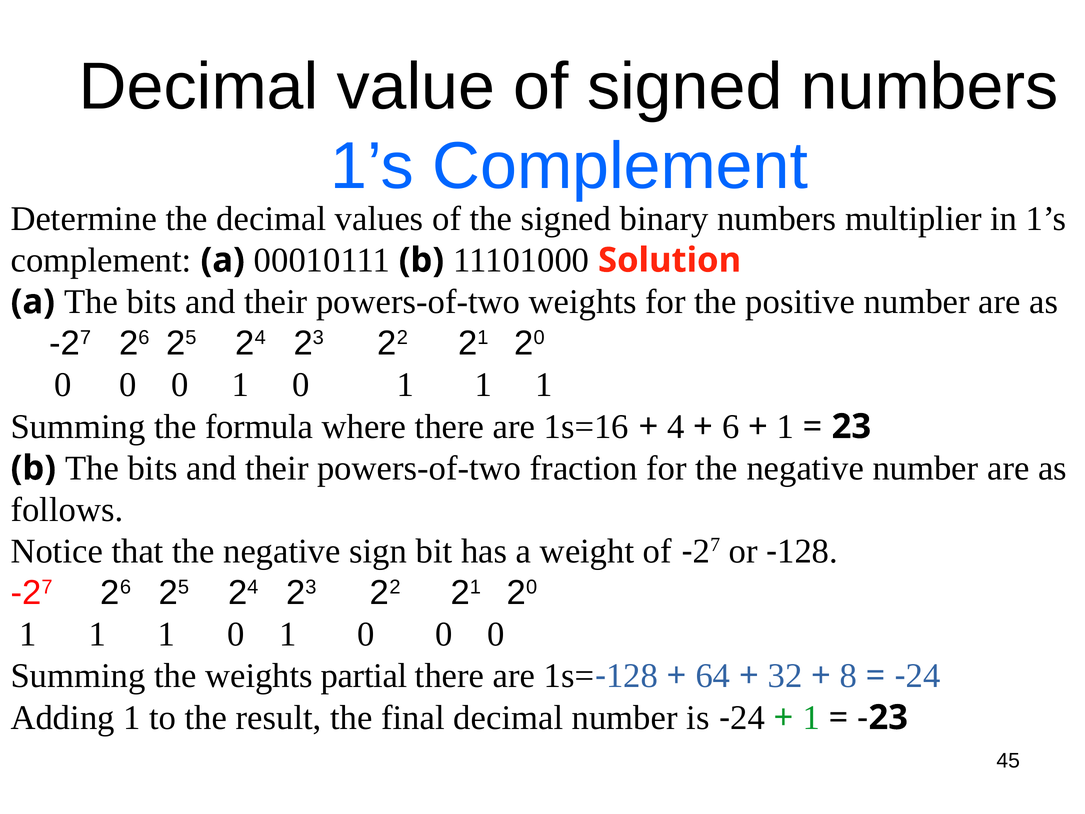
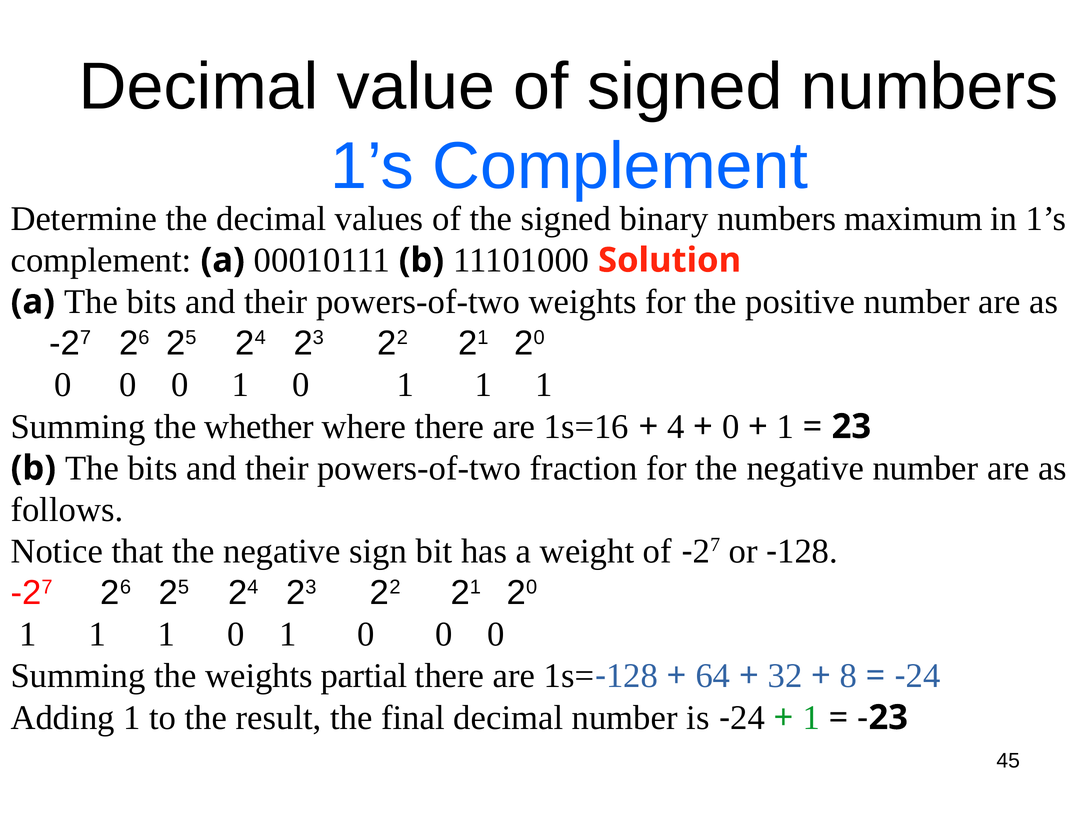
multiplier: multiplier -> maximum (914, 219)
formula: formula -> whether (259, 426)
6: 6 -> 0 (731, 426)
